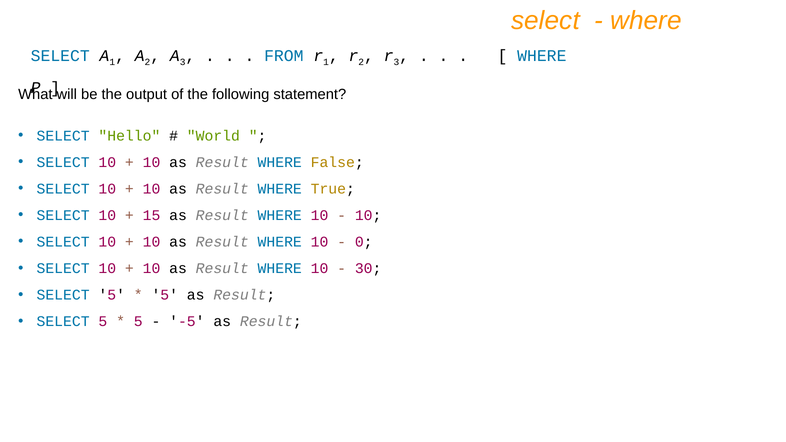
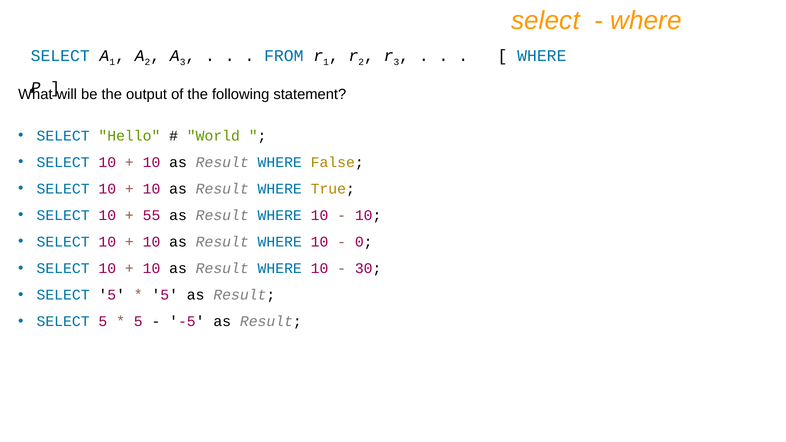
15: 15 -> 55 (152, 215)
